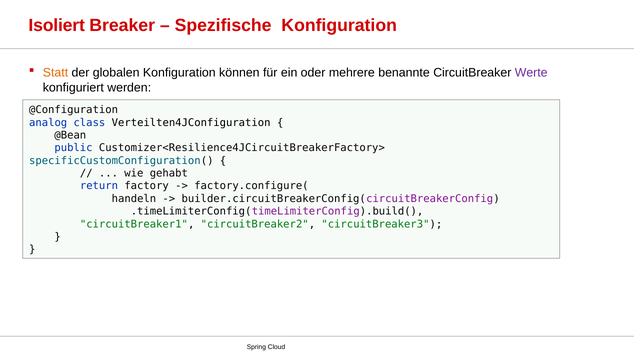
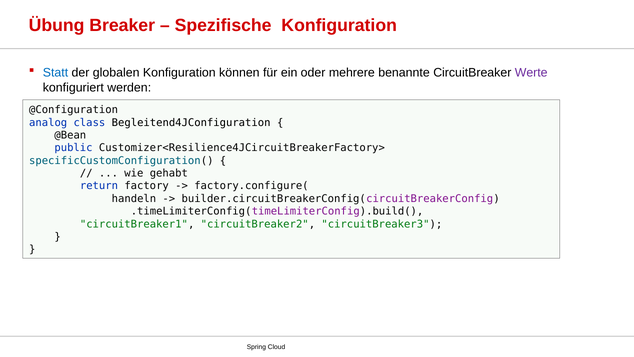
Isoliert: Isoliert -> Übung (57, 26)
Statt colour: orange -> blue (56, 73)
Verteilten4JConfiguration: Verteilten4JConfiguration -> Begleitend4JConfiguration (191, 122)
